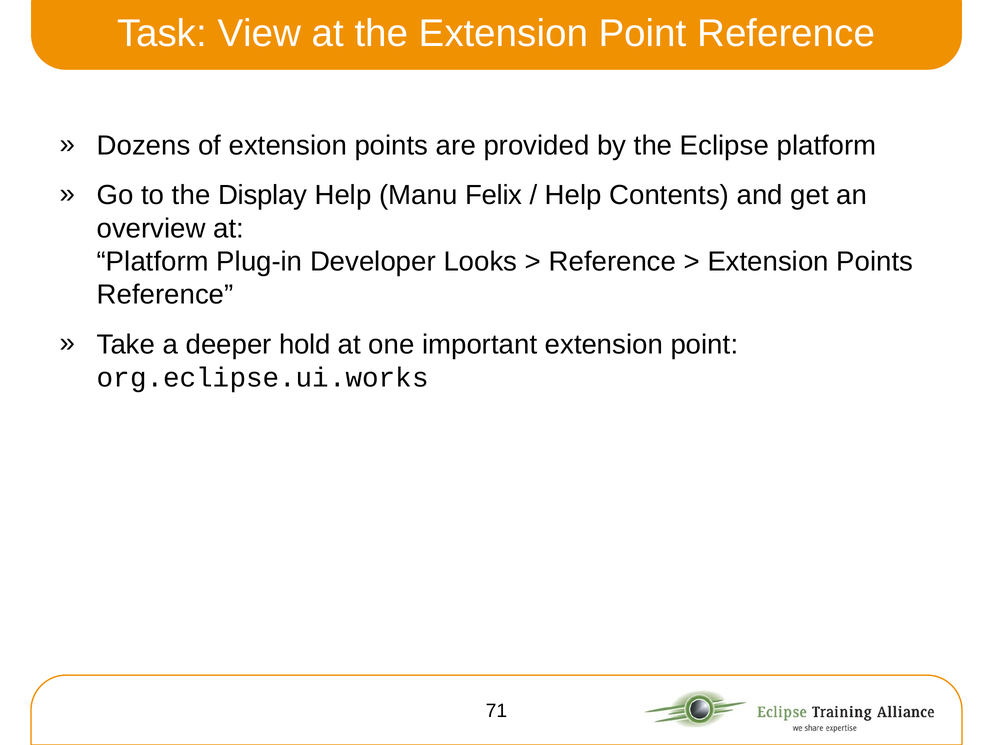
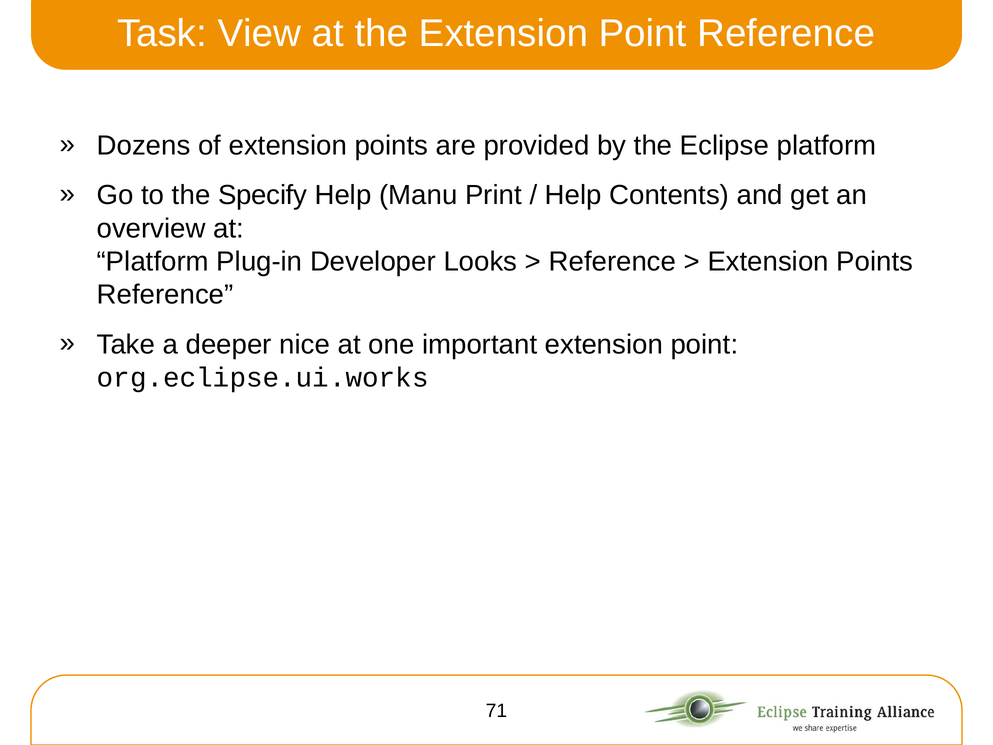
Display: Display -> Specify (263, 195)
Felix: Felix -> Print (493, 195)
hold: hold -> nice (305, 344)
